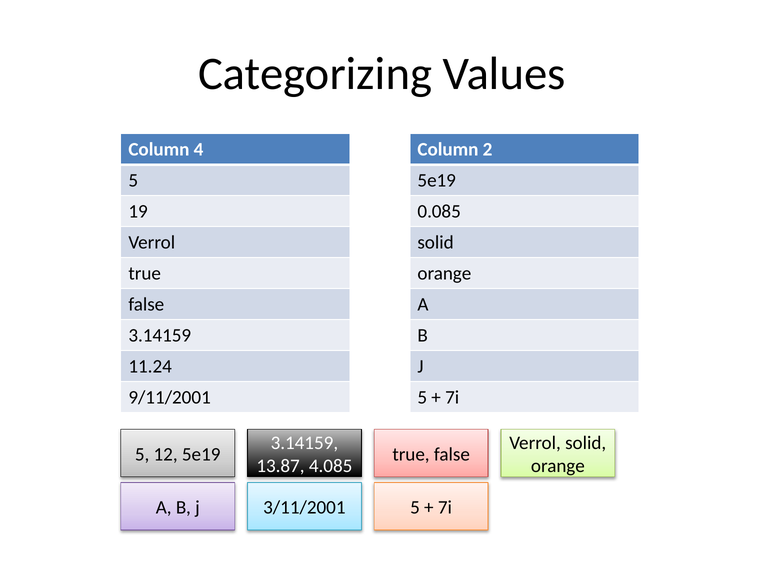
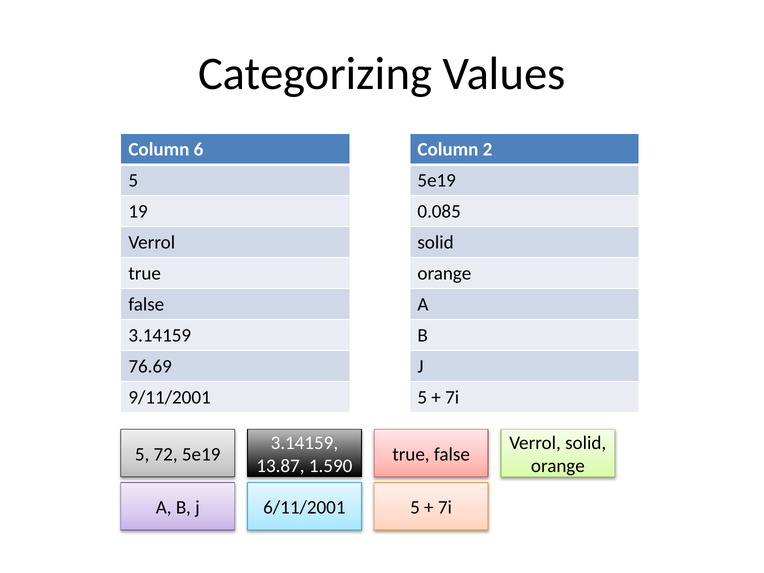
4: 4 -> 6 (199, 149)
11.24: 11.24 -> 76.69 (150, 366)
12: 12 -> 72 (166, 454)
4.085: 4.085 -> 1.590 (331, 466)
3/11/2001: 3/11/2001 -> 6/11/2001 (304, 508)
